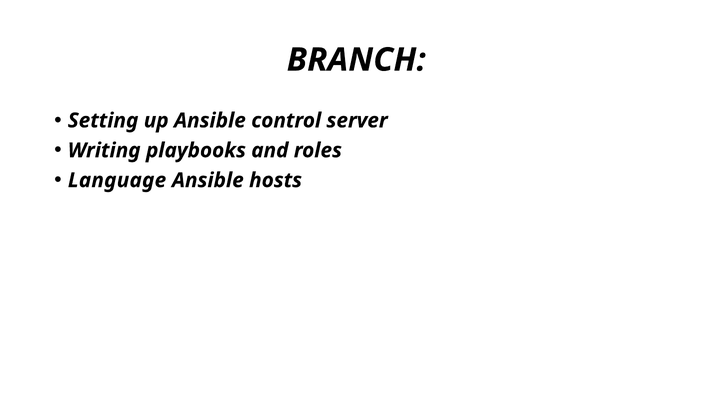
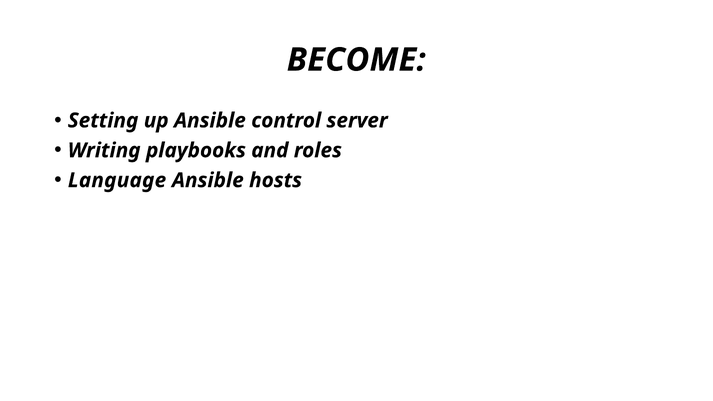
BRANCH: BRANCH -> BECOME (356, 60)
